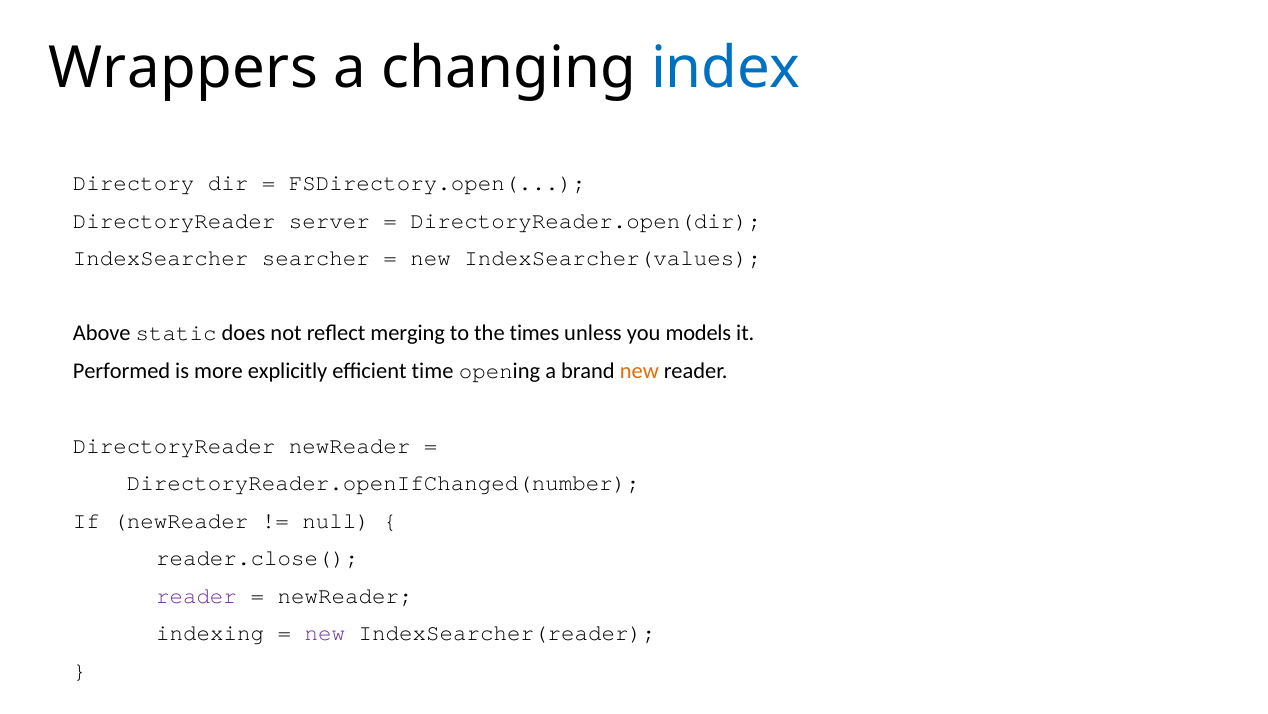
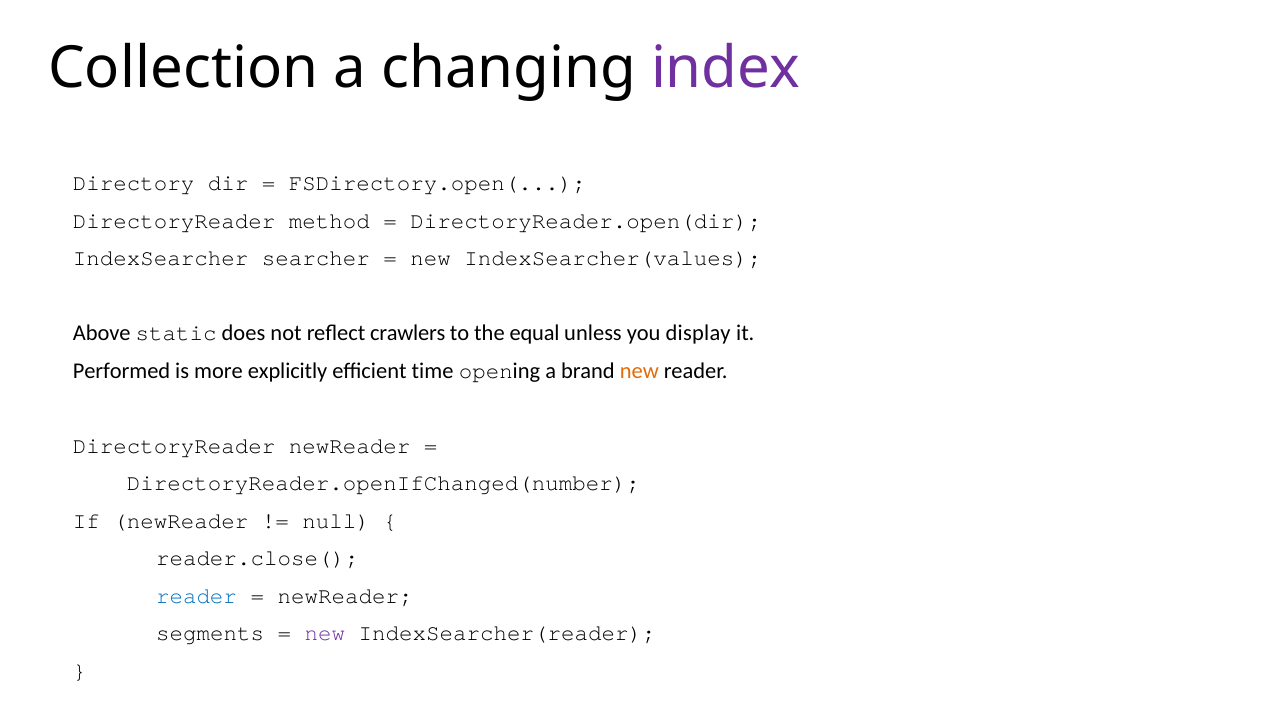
Wrappers: Wrappers -> Collection (183, 69)
index colour: blue -> purple (726, 69)
server: server -> method (329, 221)
merging: merging -> crawlers (408, 333)
times: times -> equal (535, 333)
models: models -> display (698, 333)
reader colour: purple -> blue (197, 595)
indexing: indexing -> segments (210, 633)
